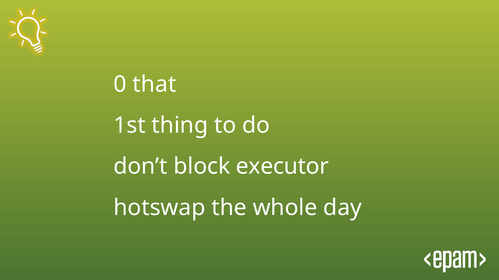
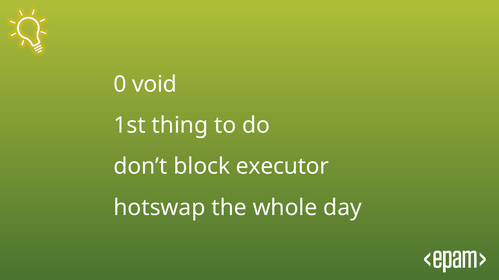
that: that -> void (155, 84)
